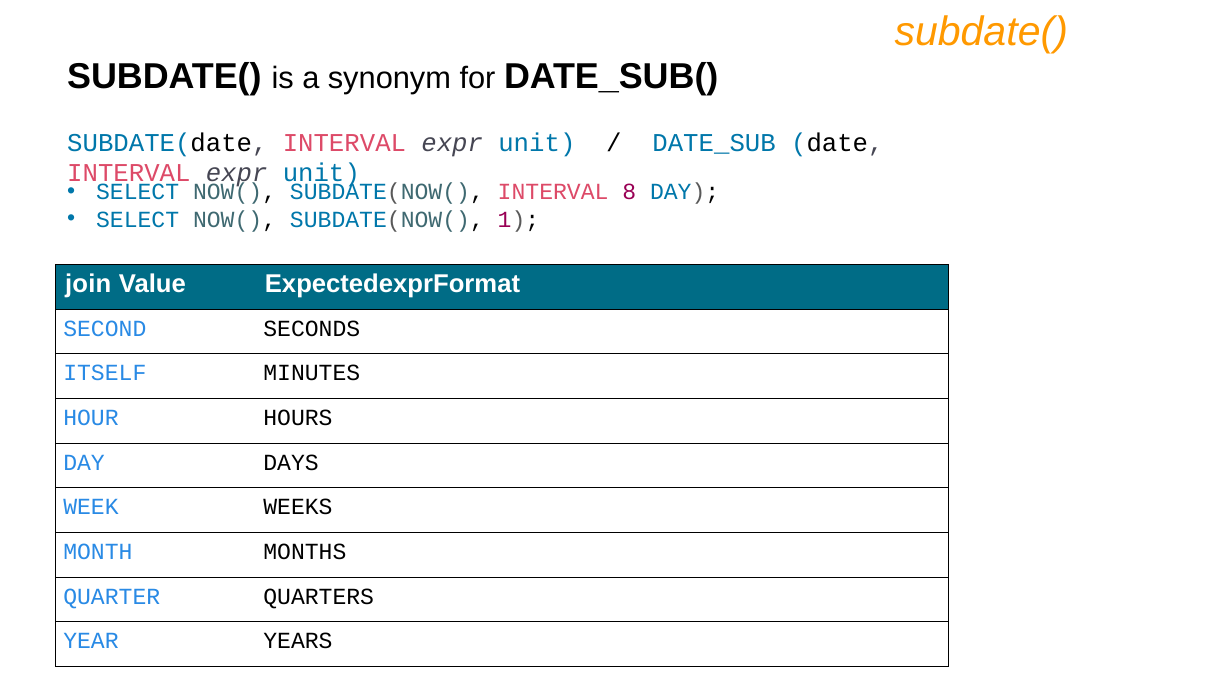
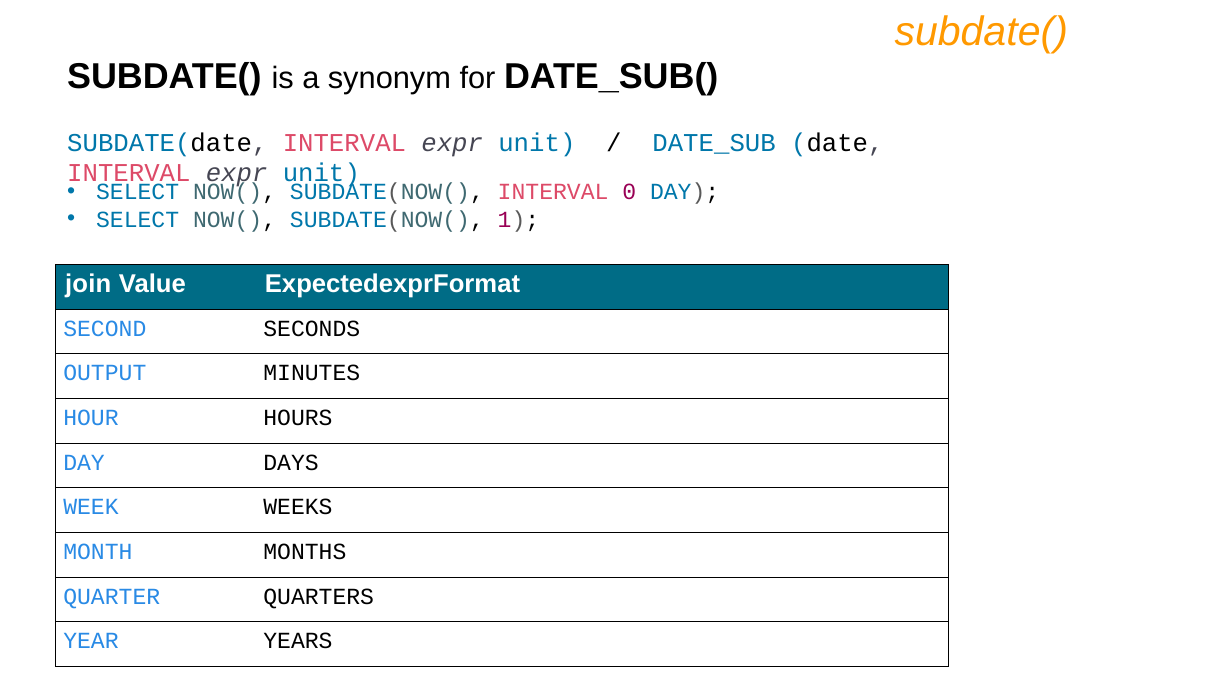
8: 8 -> 0 (629, 192)
ITSELF: ITSELF -> OUTPUT (105, 373)
